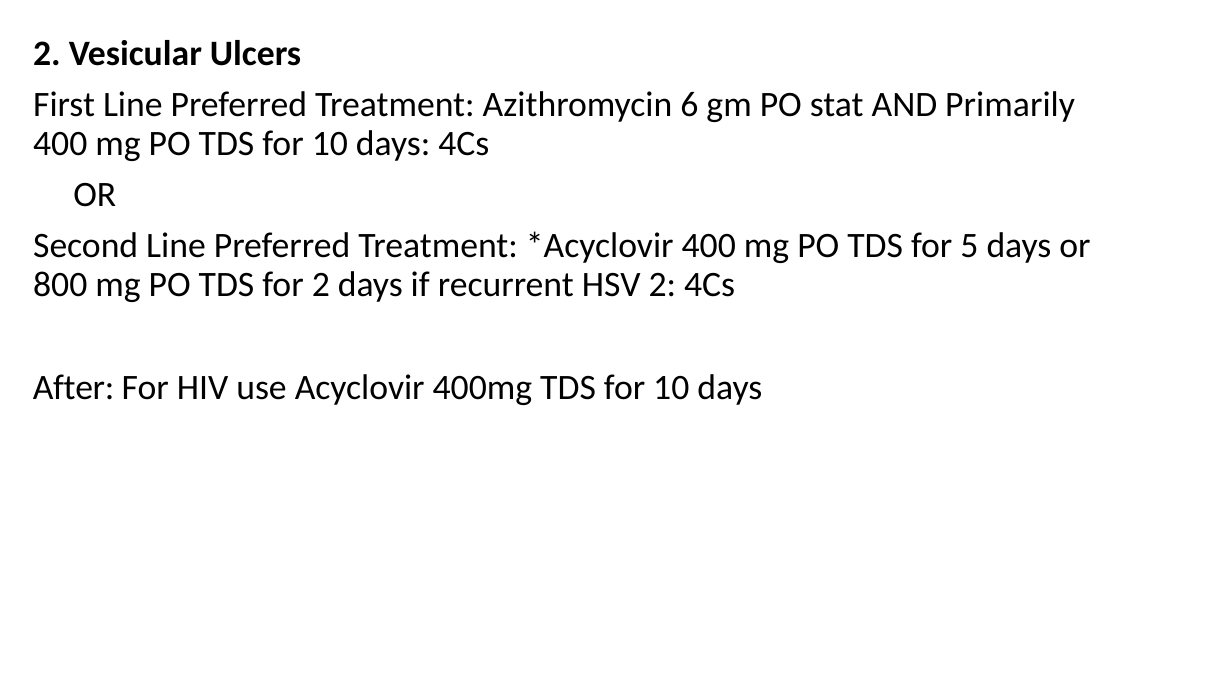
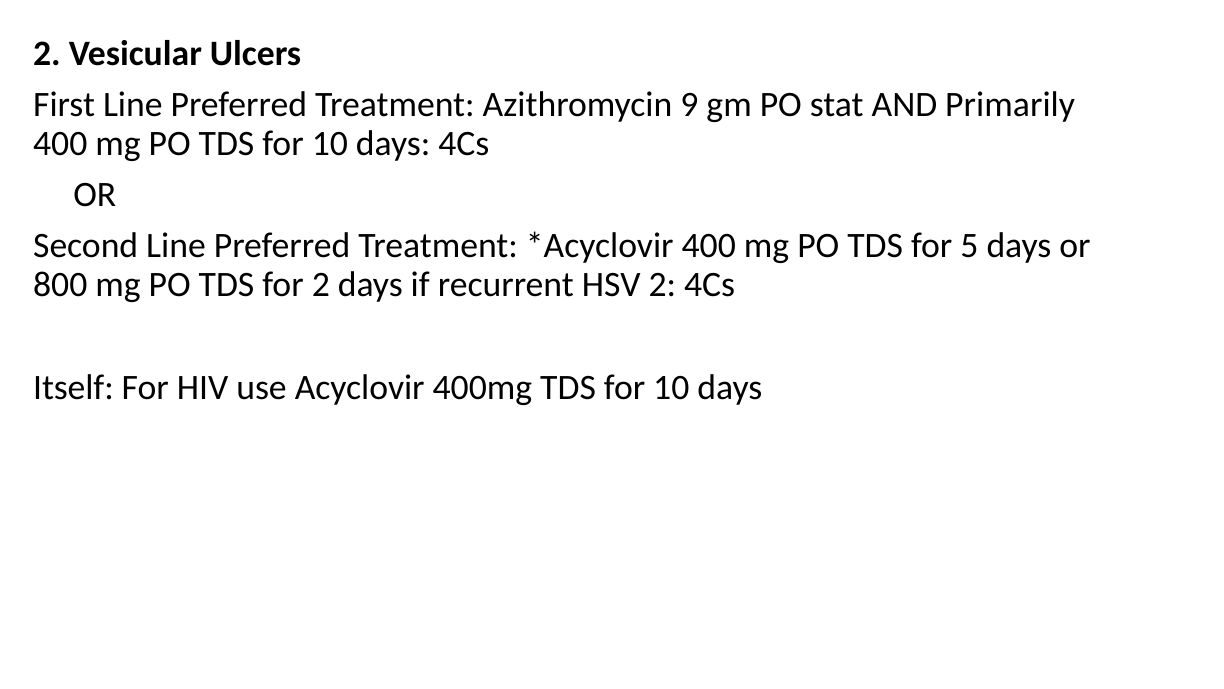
6: 6 -> 9 (689, 105)
After: After -> Itself (73, 387)
